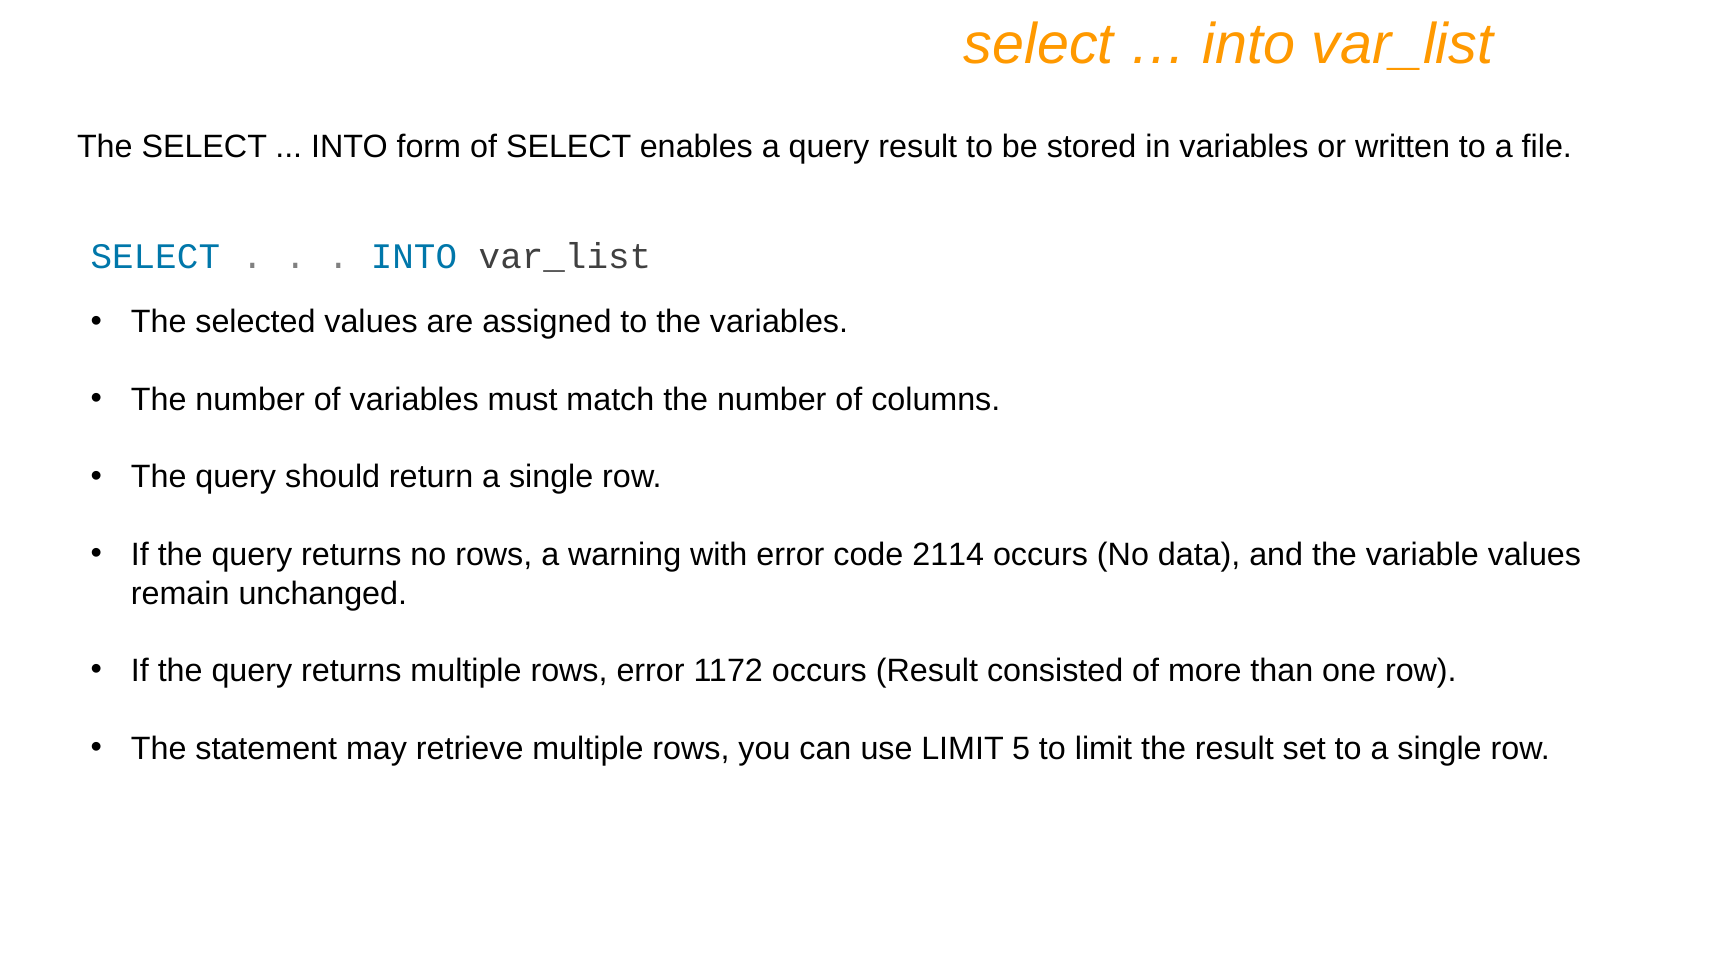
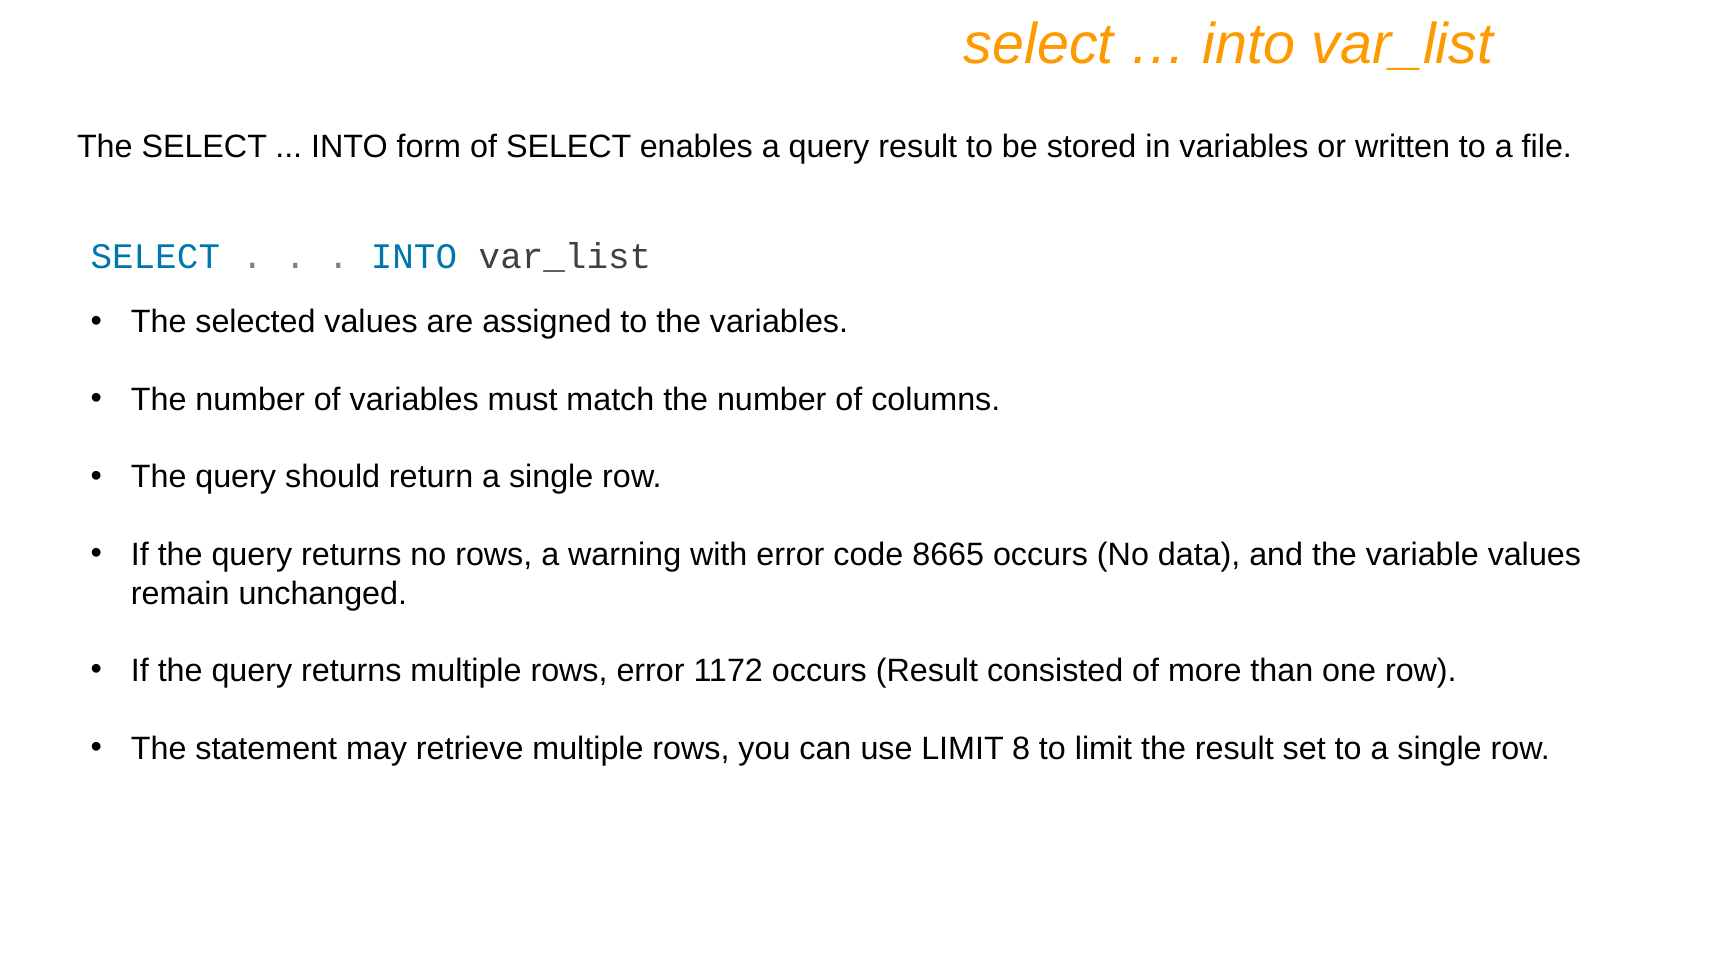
2114: 2114 -> 8665 (948, 554)
5: 5 -> 8 (1021, 748)
